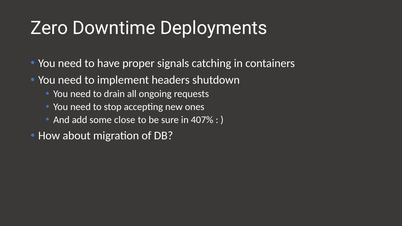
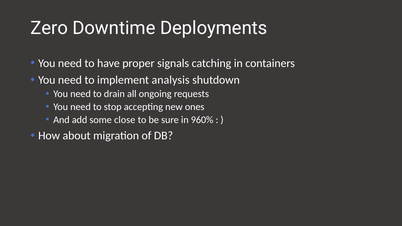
headers: headers -> analysis (171, 80)
407%: 407% -> 960% (202, 120)
